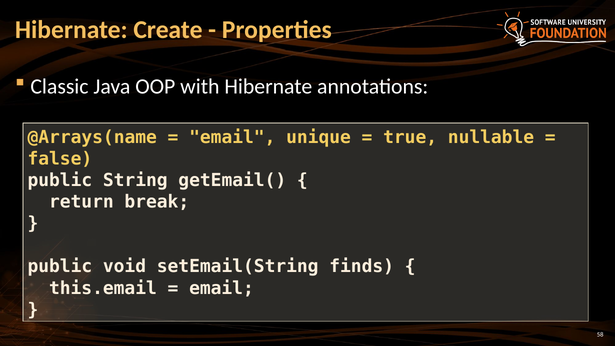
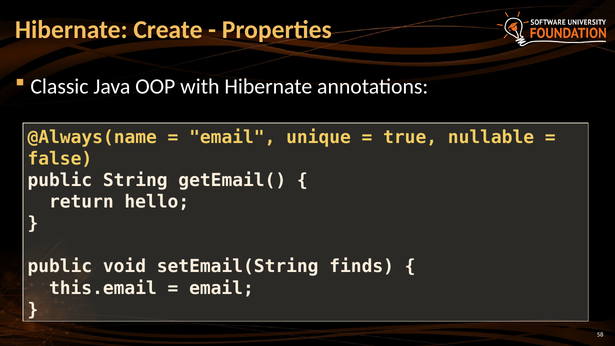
@Arrays(name: @Arrays(name -> @Always(name (92, 137)
break: break -> hello (157, 202)
